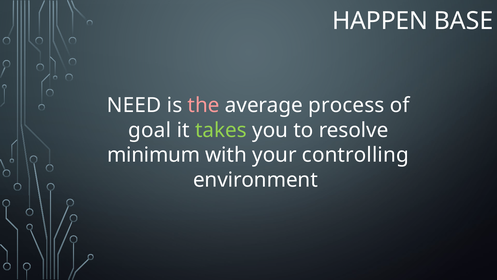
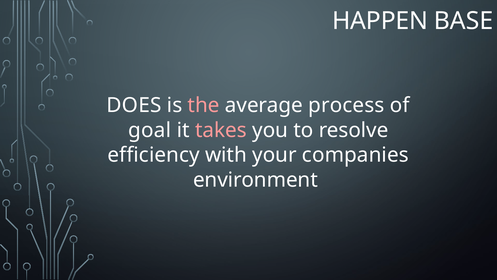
NEED: NEED -> DOES (134, 105)
takes colour: light green -> pink (221, 130)
minimum: minimum -> efficiency (154, 155)
controlling: controlling -> companies (355, 155)
